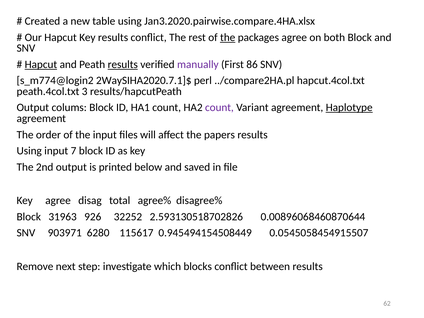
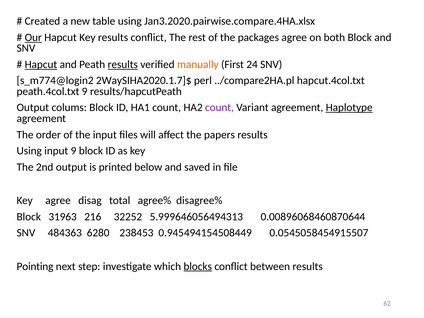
Our underline: none -> present (33, 37)
the underline: present -> none (228, 37)
manually colour: purple -> orange (198, 64)
86: 86 -> 24 (252, 64)
2WaySIHA2020.7.1]$: 2WaySIHA2020.7.1]$ -> 2WaySIHA2020.1.7]$ (144, 81)
peath.4col.txt 3: 3 -> 9 (85, 91)
input 7: 7 -> 9 (74, 151)
926: 926 -> 216 (93, 217)
2.593130518702826: 2.593130518702826 -> 5.999646056494313 (196, 217)
903971: 903971 -> 484363 (65, 233)
115617: 115617 -> 238453 (136, 233)
Remove: Remove -> Pointing (35, 266)
blocks underline: none -> present (198, 266)
